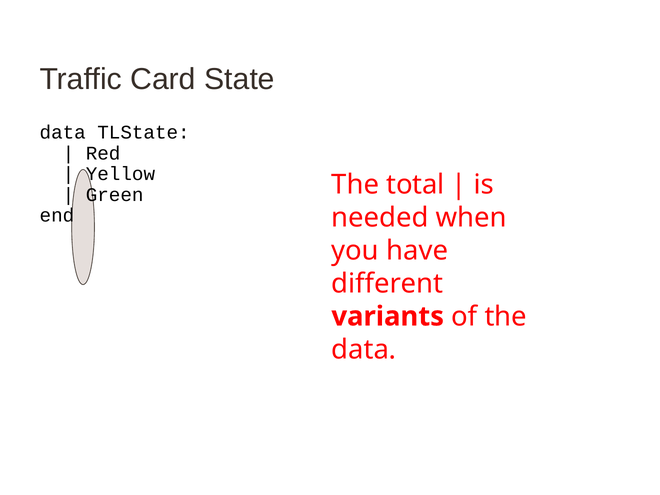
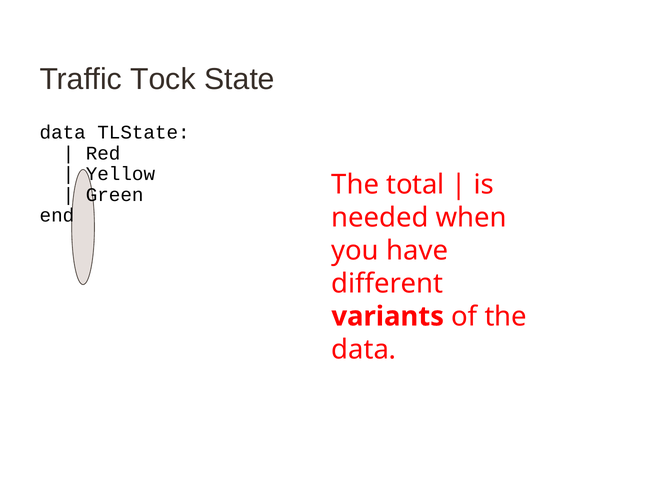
Card: Card -> Tock (163, 79)
